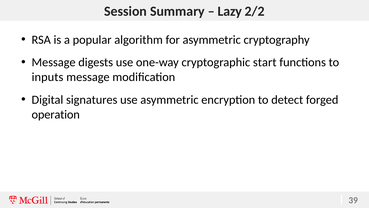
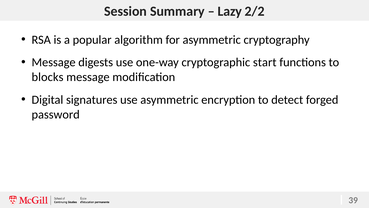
inputs: inputs -> blocks (48, 77)
operation: operation -> password (56, 114)
